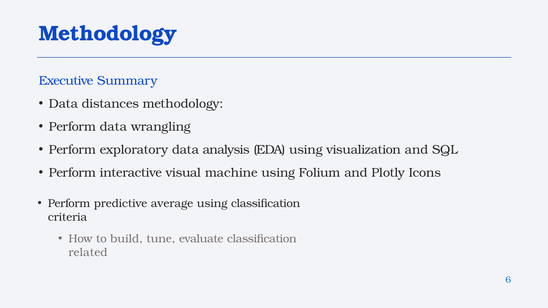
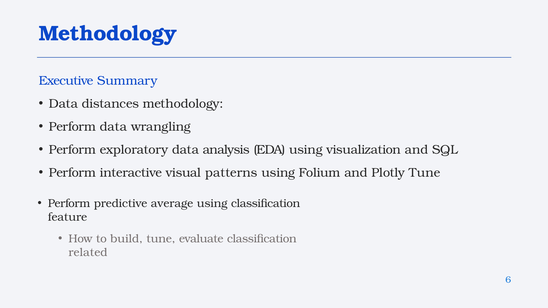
machine: machine -> patterns (231, 173)
Plotly Icons: Icons -> Tune (425, 173)
criteria: criteria -> feature (67, 217)
